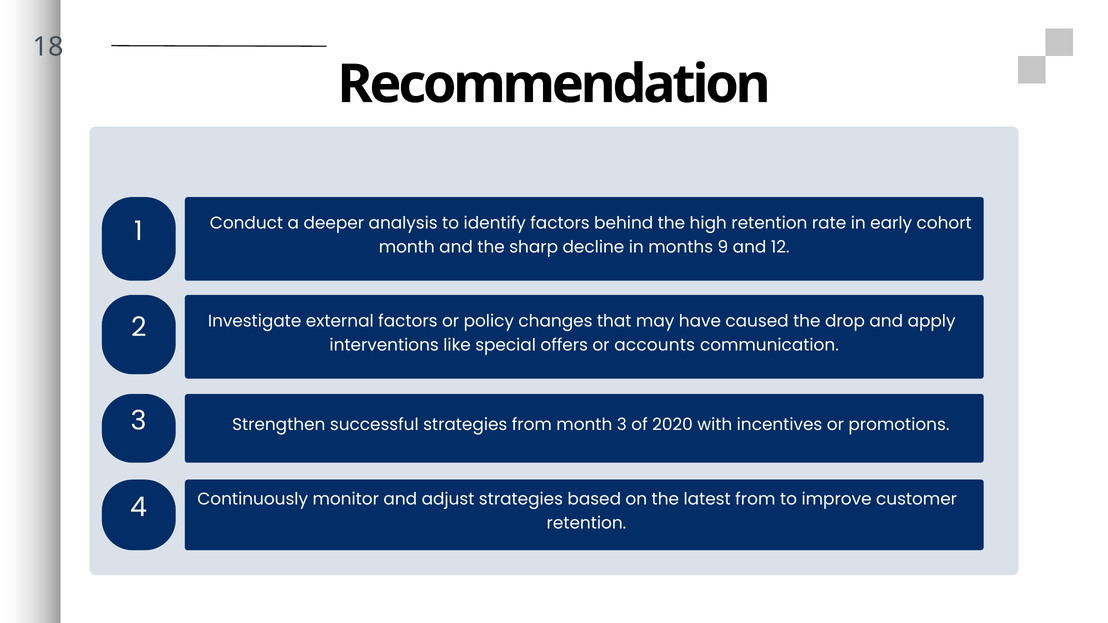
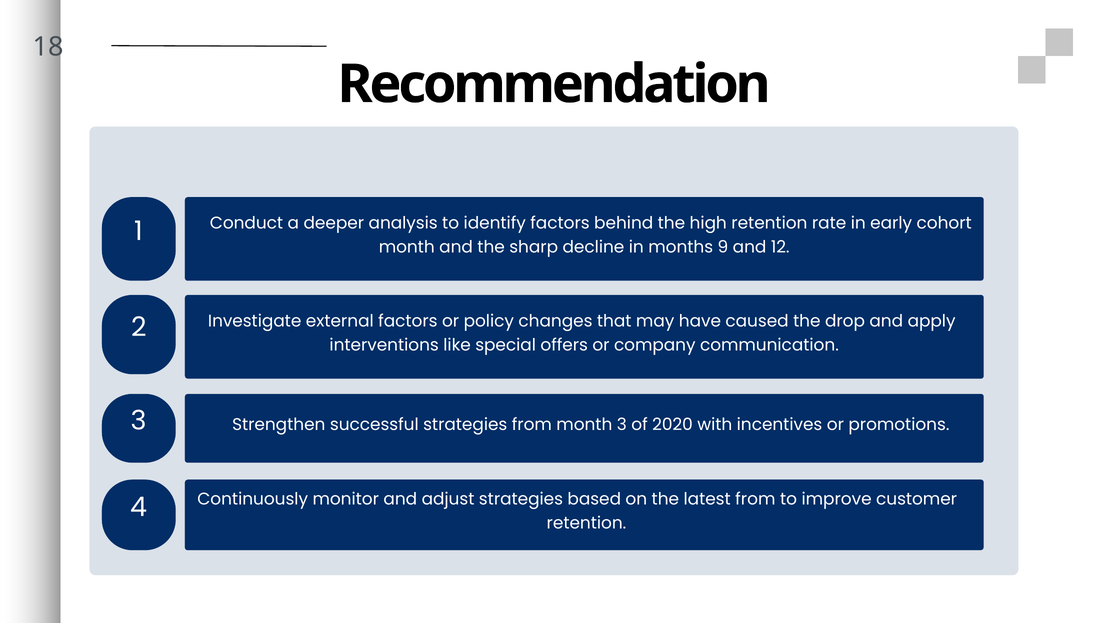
accounts: accounts -> company (655, 345)
